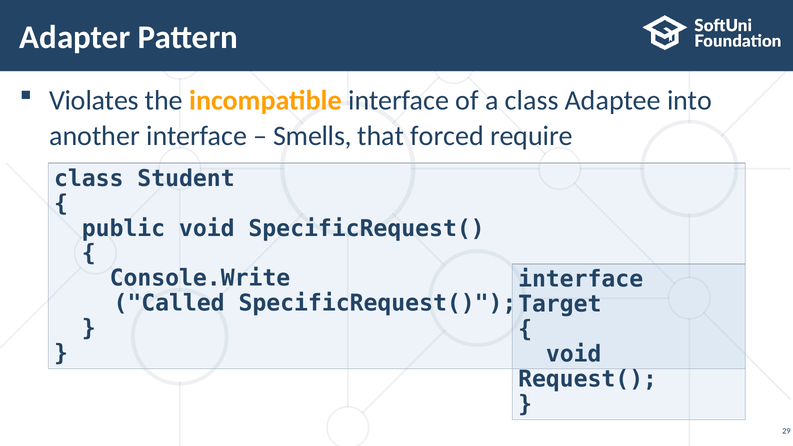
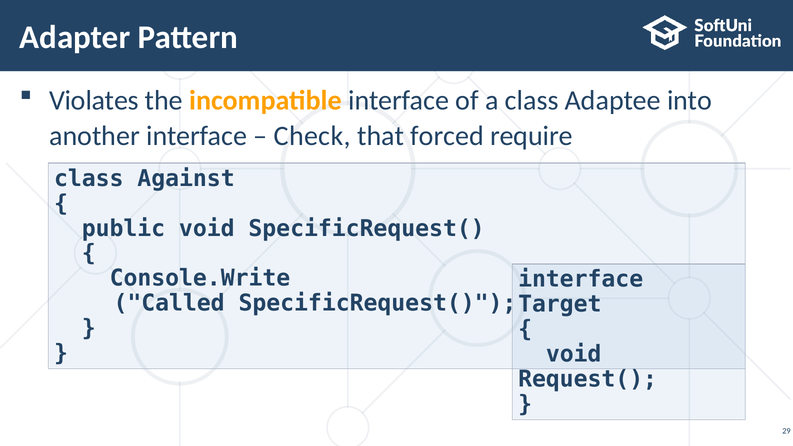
Smells: Smells -> Check (312, 136)
Student: Student -> Against (186, 178)
